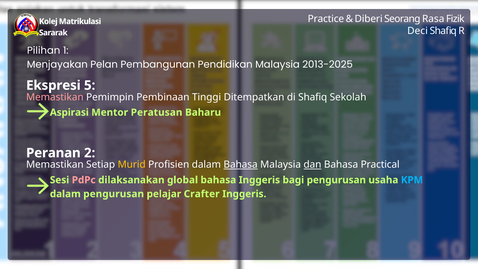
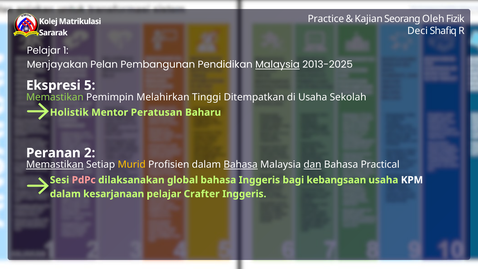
Diberi: Diberi -> Kajian (369, 19)
Rasa: Rasa -> Oleh (433, 19)
Pilihan: Pilihan -> Pelajar (44, 51)
Malaysia underline: none -> present (277, 65)
Memastikan colour: pink -> light green (55, 97)
Pembinaan: Pembinaan -> Melahirkan (163, 97)
di Shafiq: Shafiq -> Usaha (313, 97)
Aspirasi: Aspirasi -> Holistik (69, 112)
Memastikan underline: none -> present (55, 165)
bagi pengurusan: pengurusan -> kebangsaan (336, 180)
KPM colour: light blue -> white (412, 180)
dalam pengurusan: pengurusan -> kesarjanaan (114, 194)
